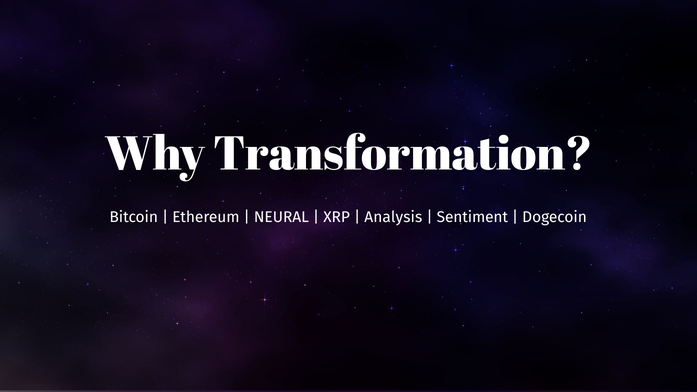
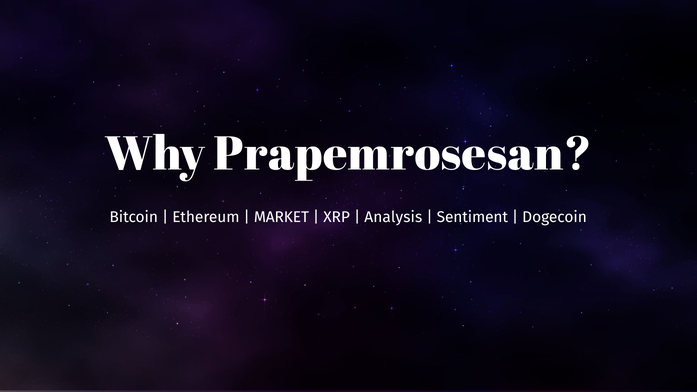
Transformation: Transformation -> Prapemrosesan (403, 154)
NEURAL: NEURAL -> MARKET (281, 217)
